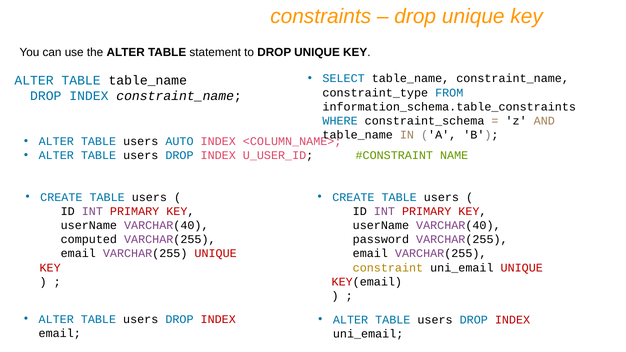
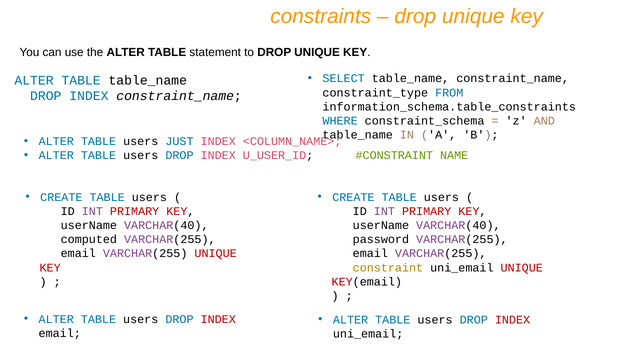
AUTO: AUTO -> JUST (179, 142)
